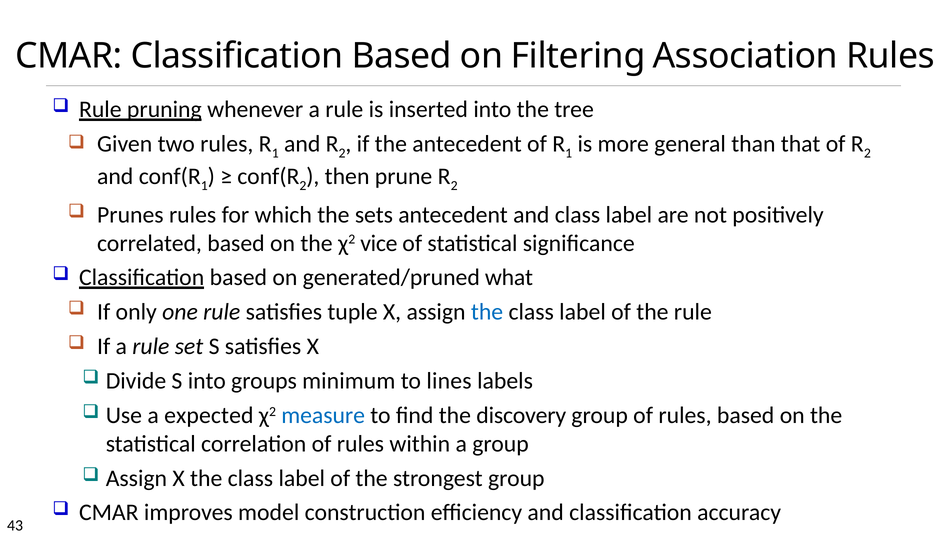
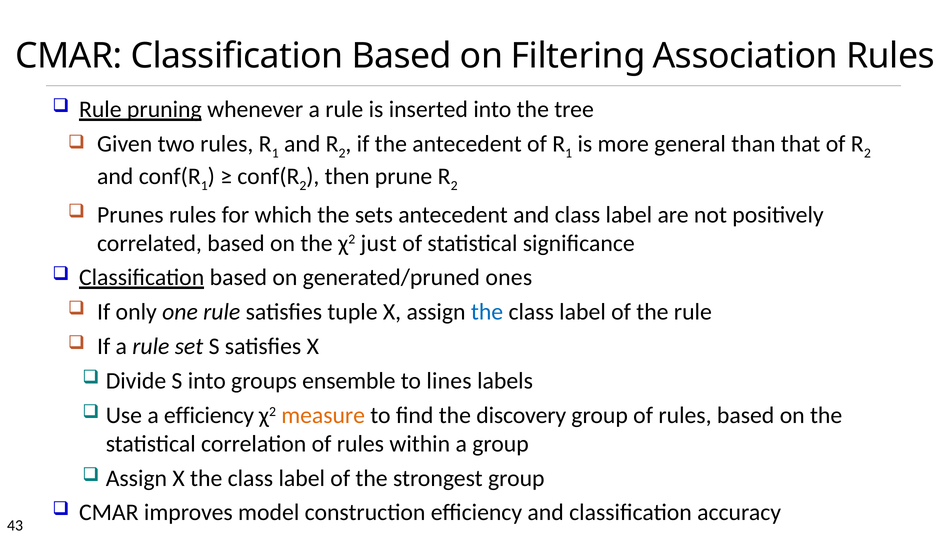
vice: vice -> just (379, 243)
what: what -> ones (509, 278)
minimum: minimum -> ensemble (349, 381)
a expected: expected -> efficiency (209, 416)
measure colour: blue -> orange (323, 416)
